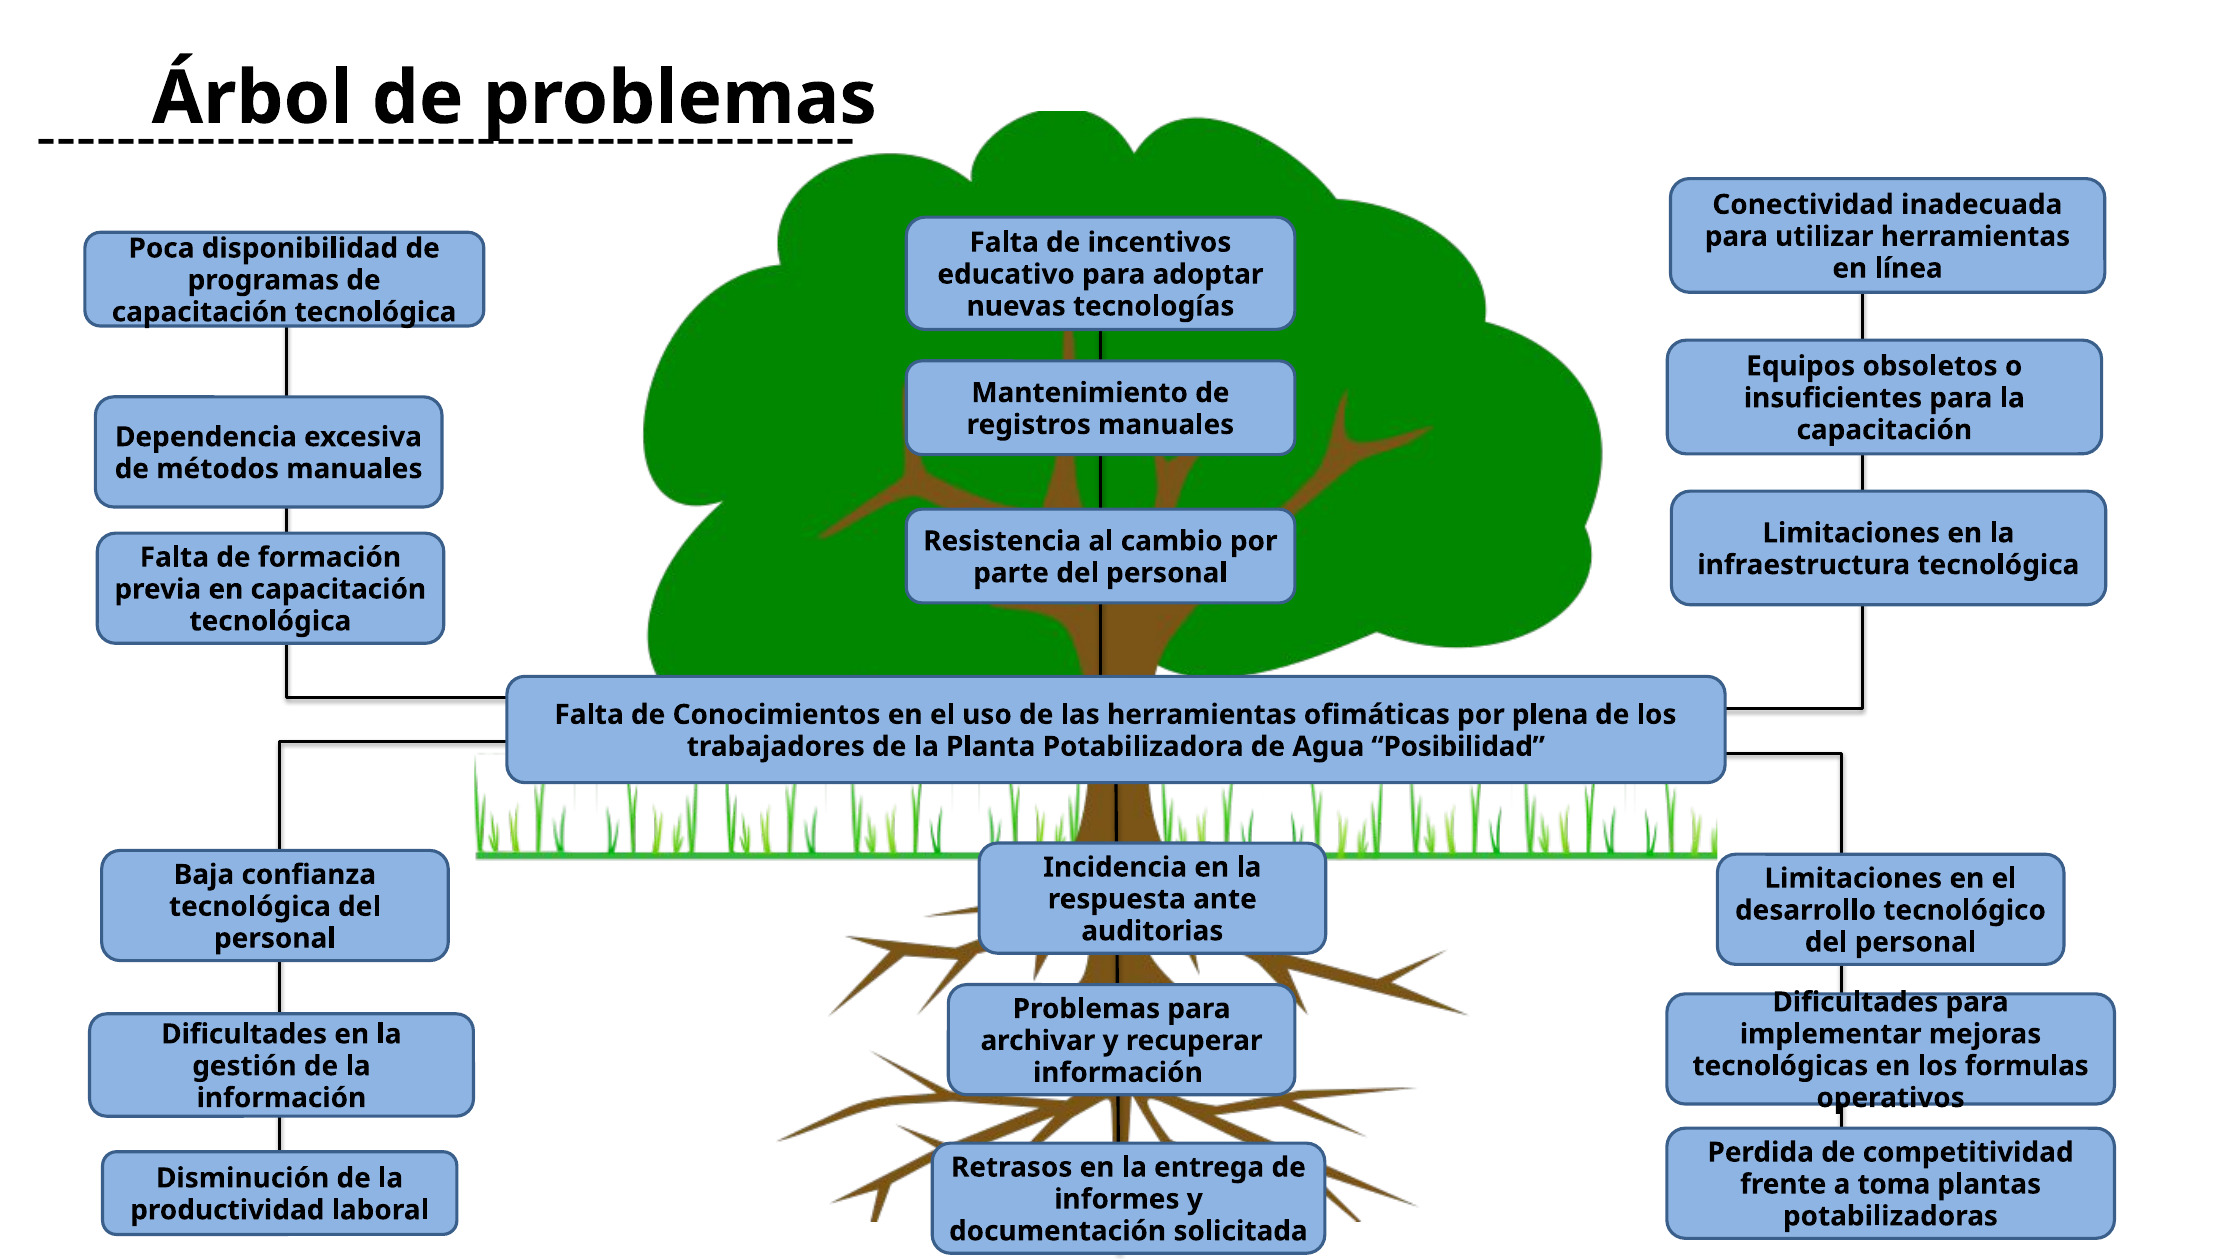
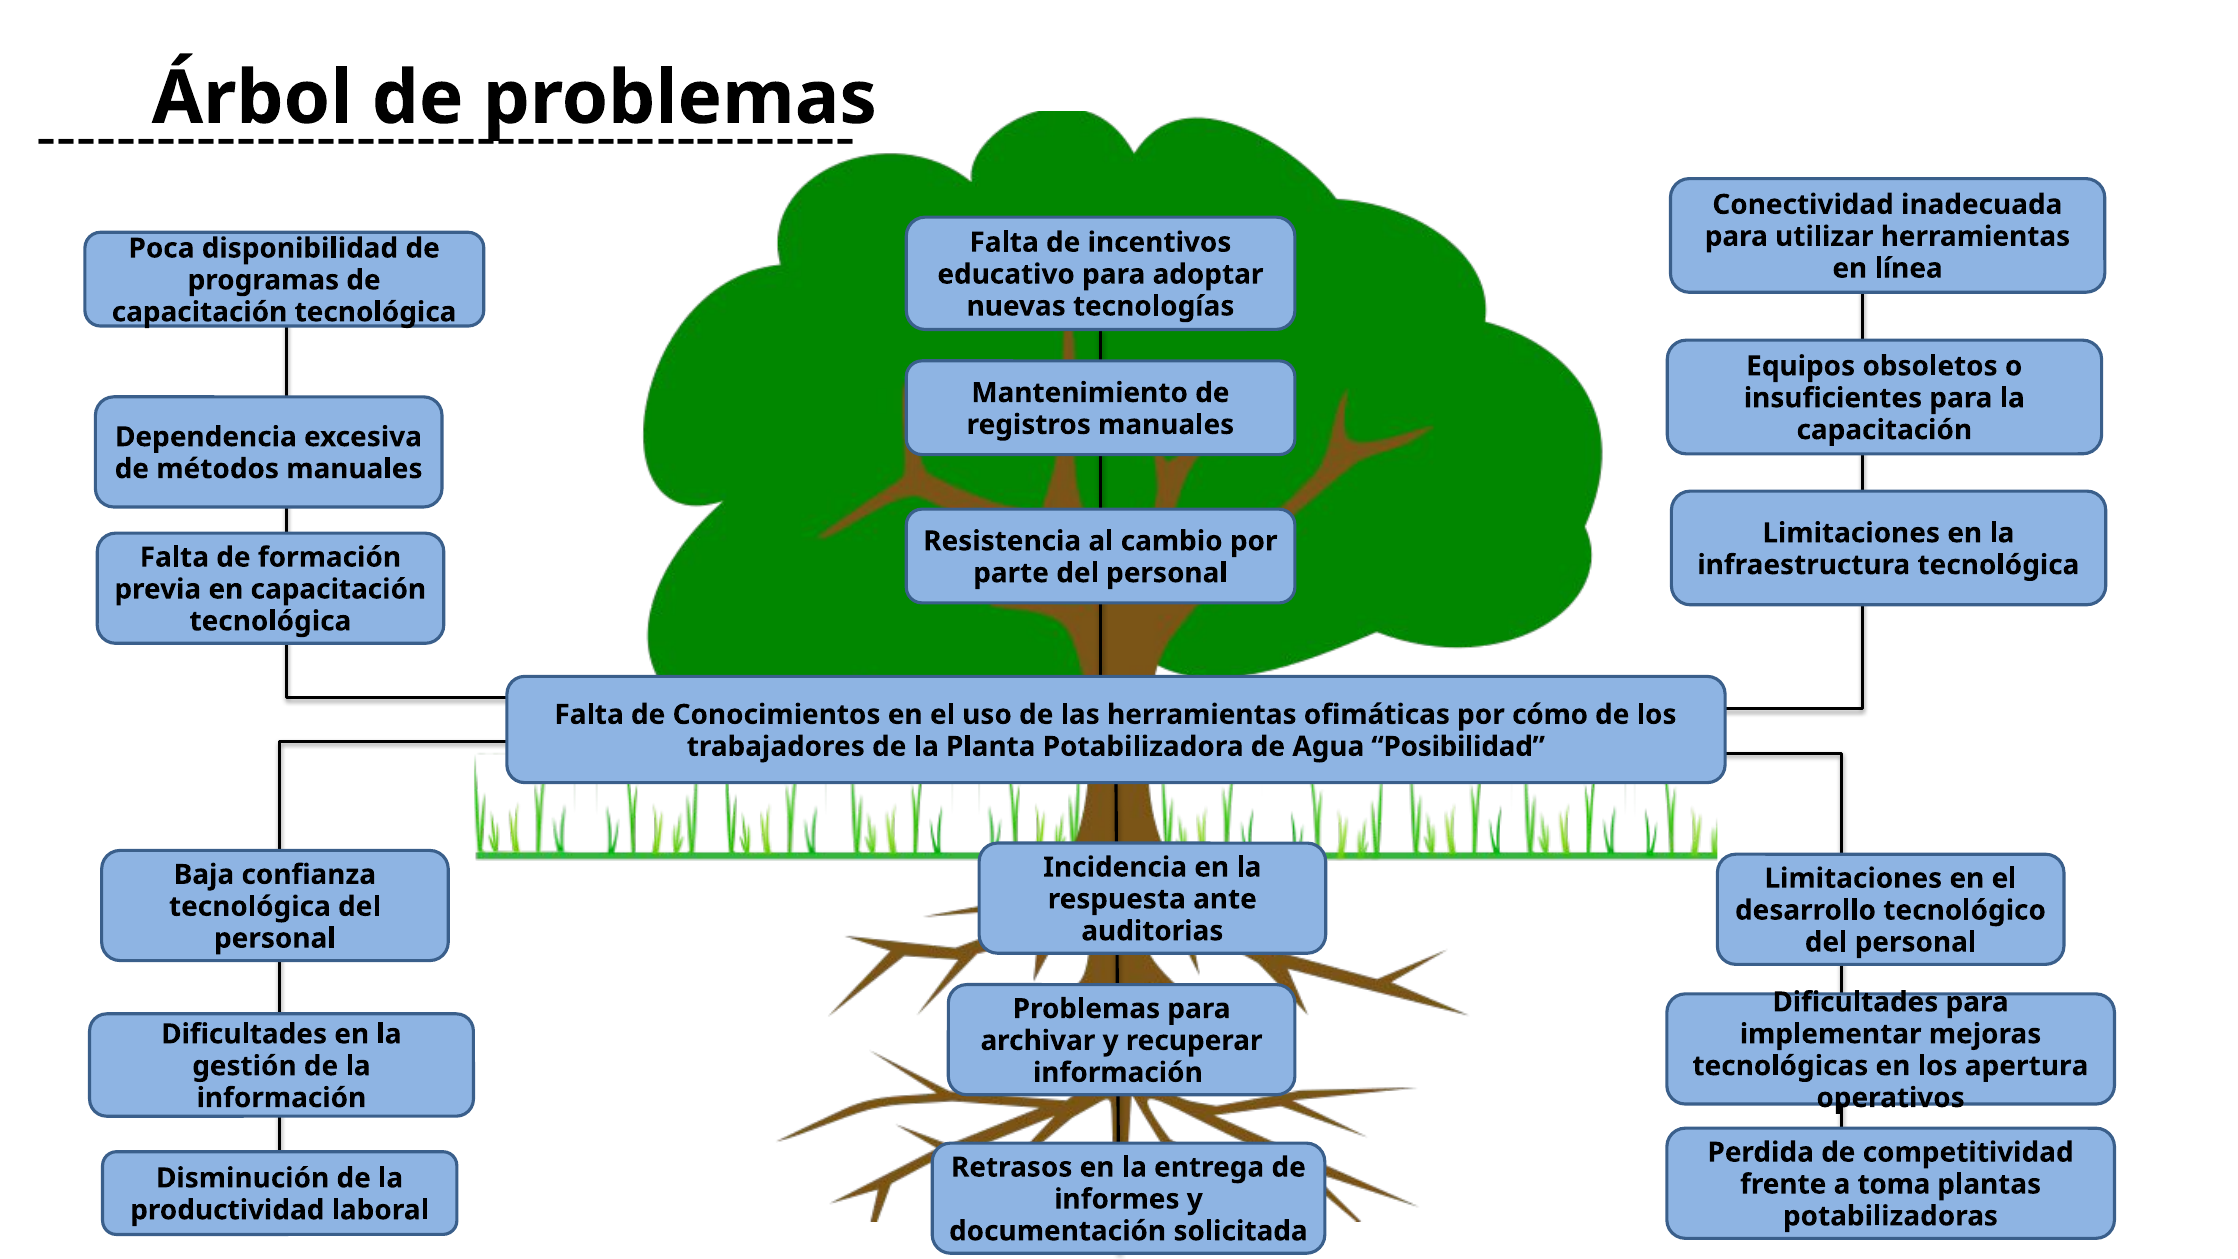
plena: plena -> cómo (1550, 715)
formulas: formulas -> apertura (2027, 1066)
